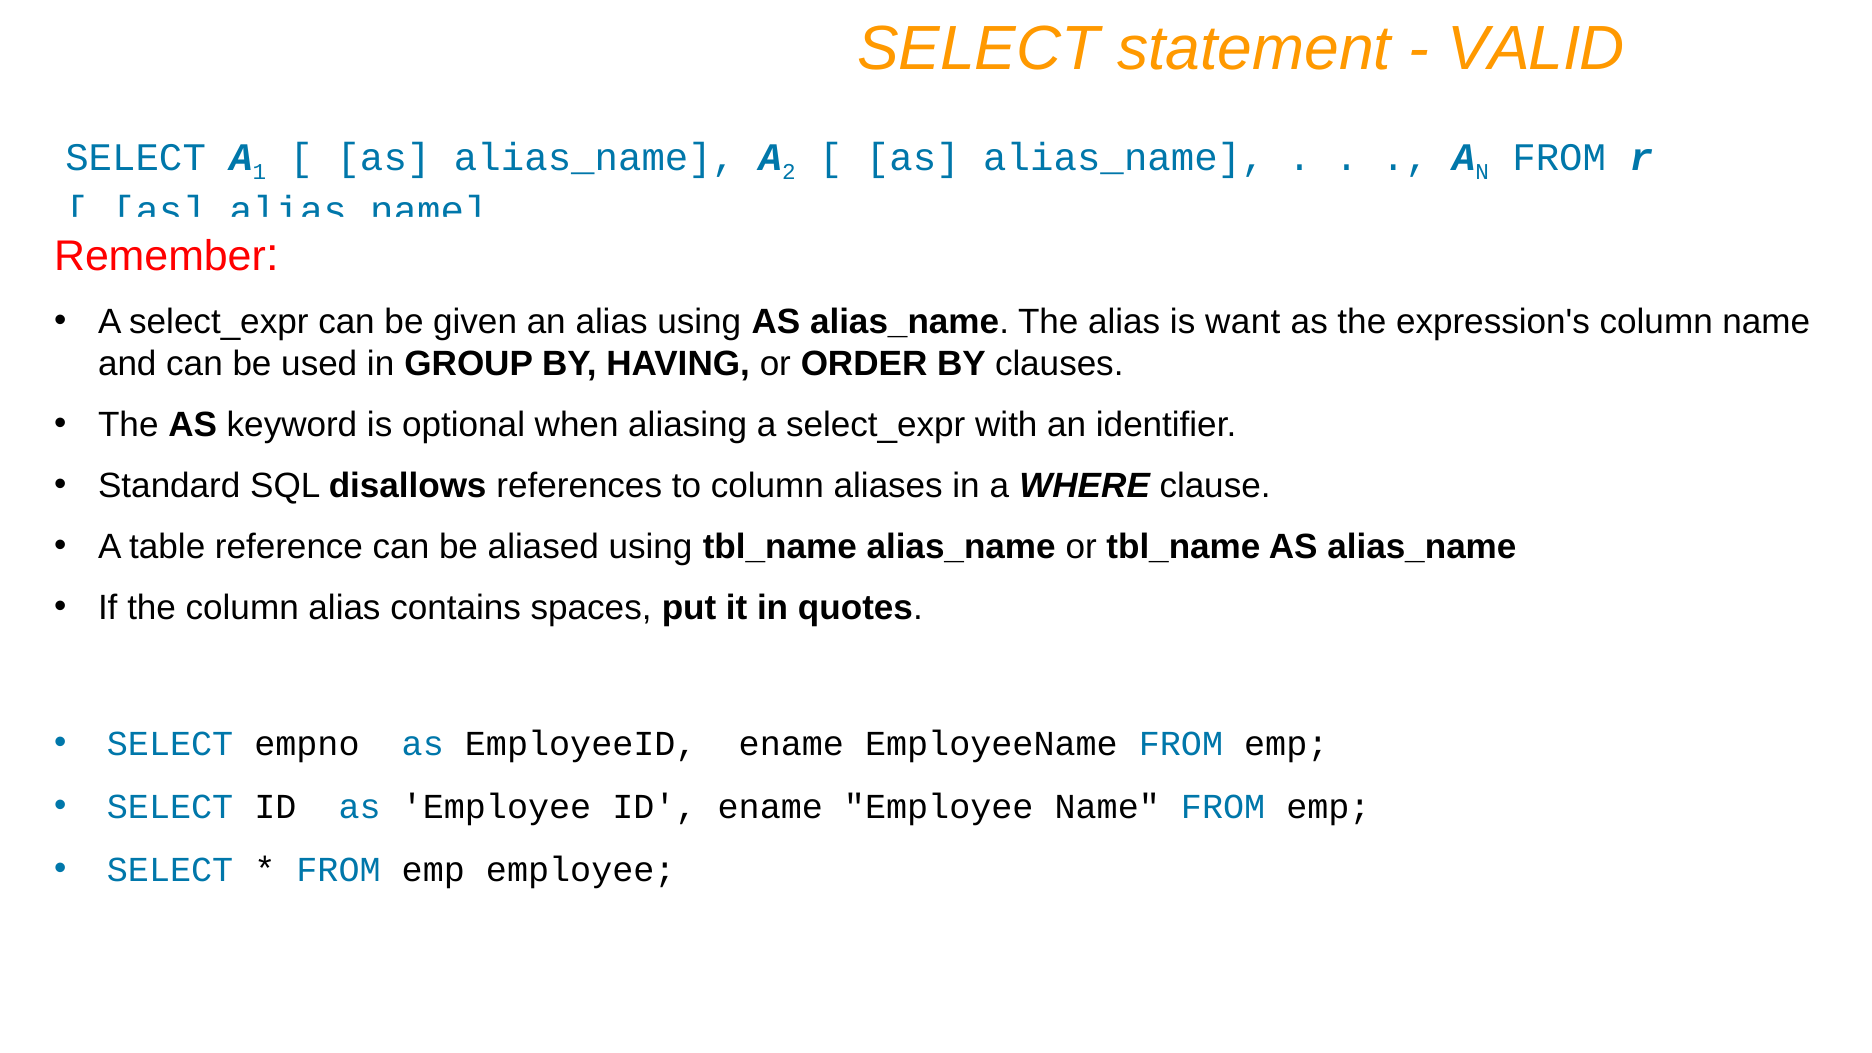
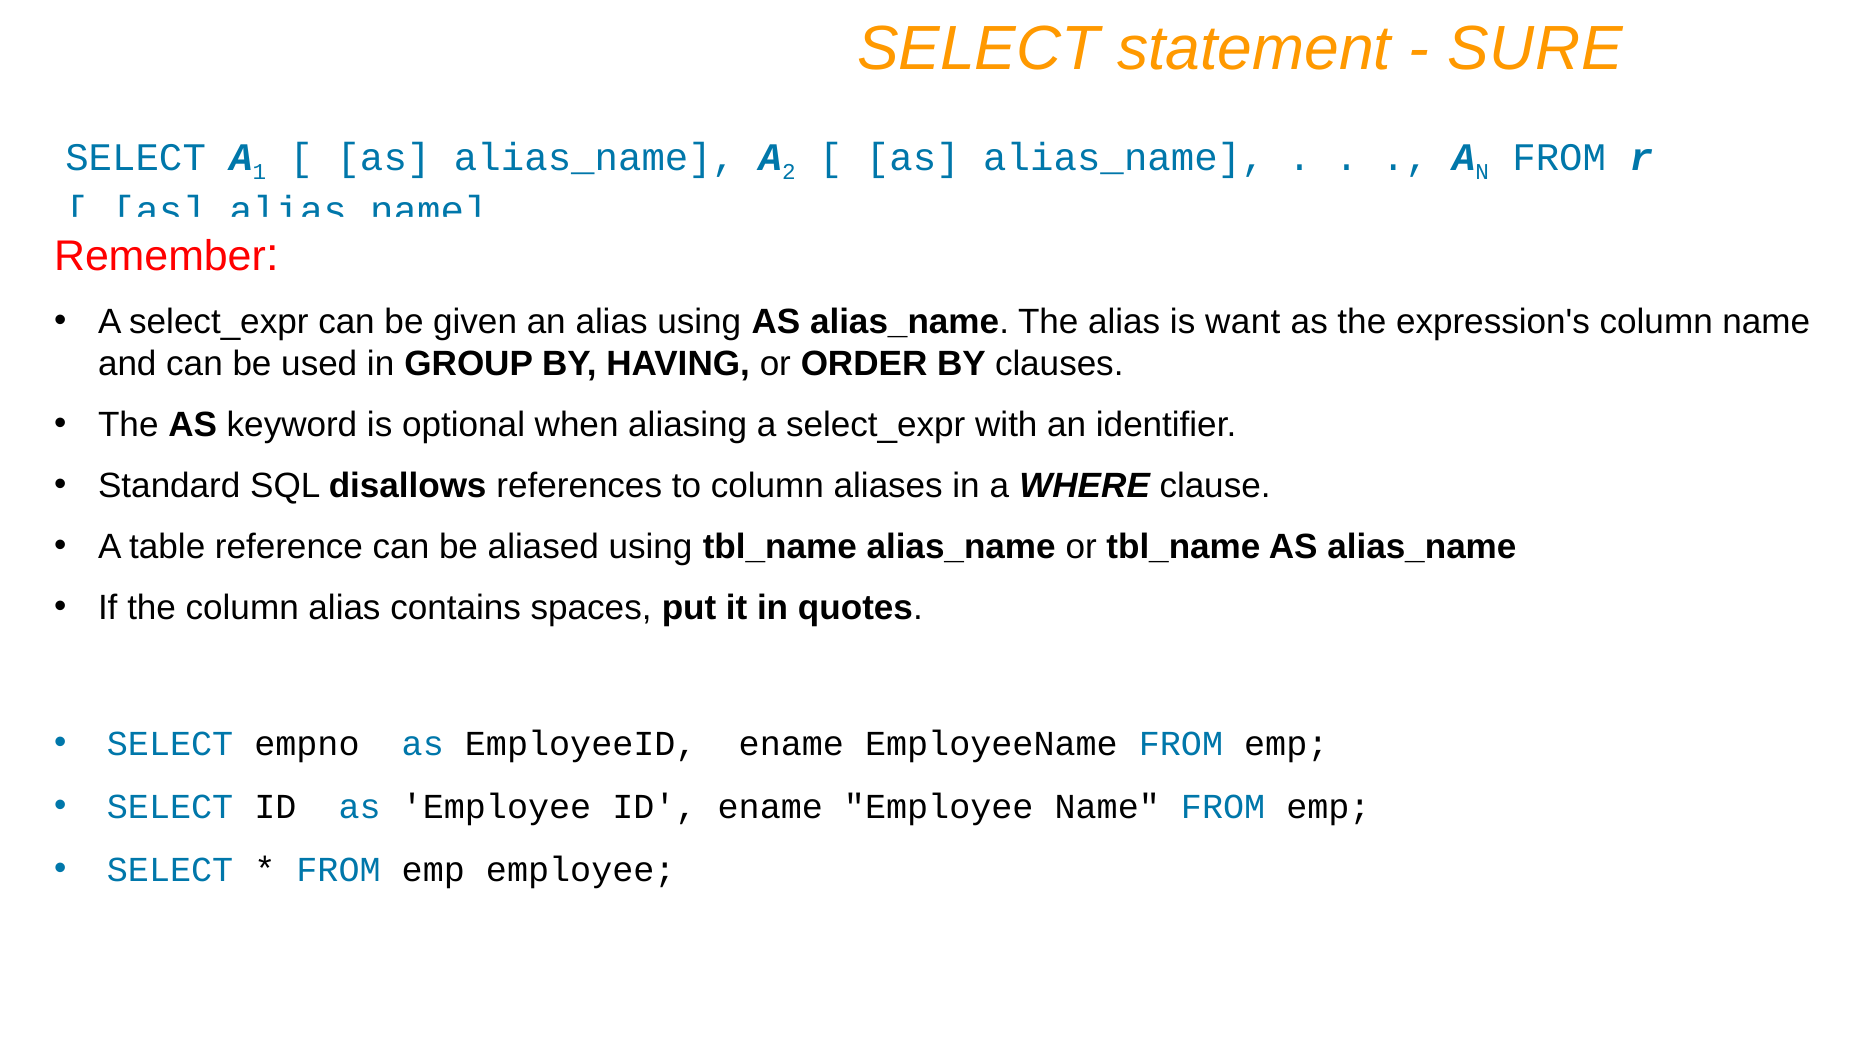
VALID: VALID -> SURE (1535, 49)
